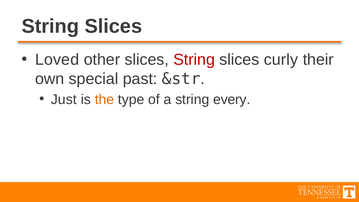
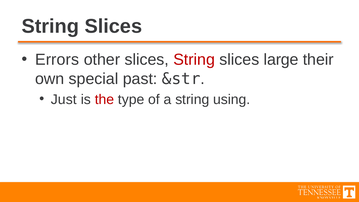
Loved: Loved -> Errors (57, 60)
curly: curly -> large (281, 60)
the colour: orange -> red (104, 99)
every: every -> using (232, 99)
